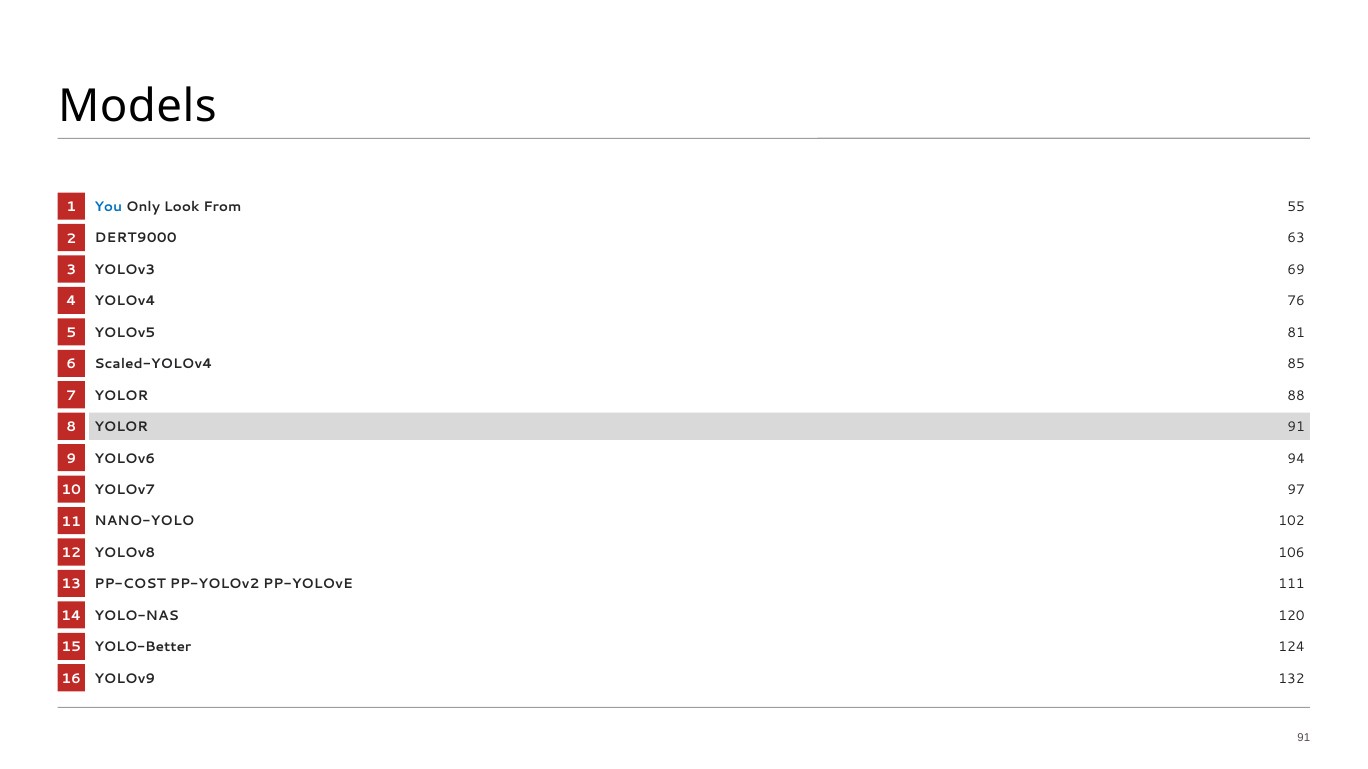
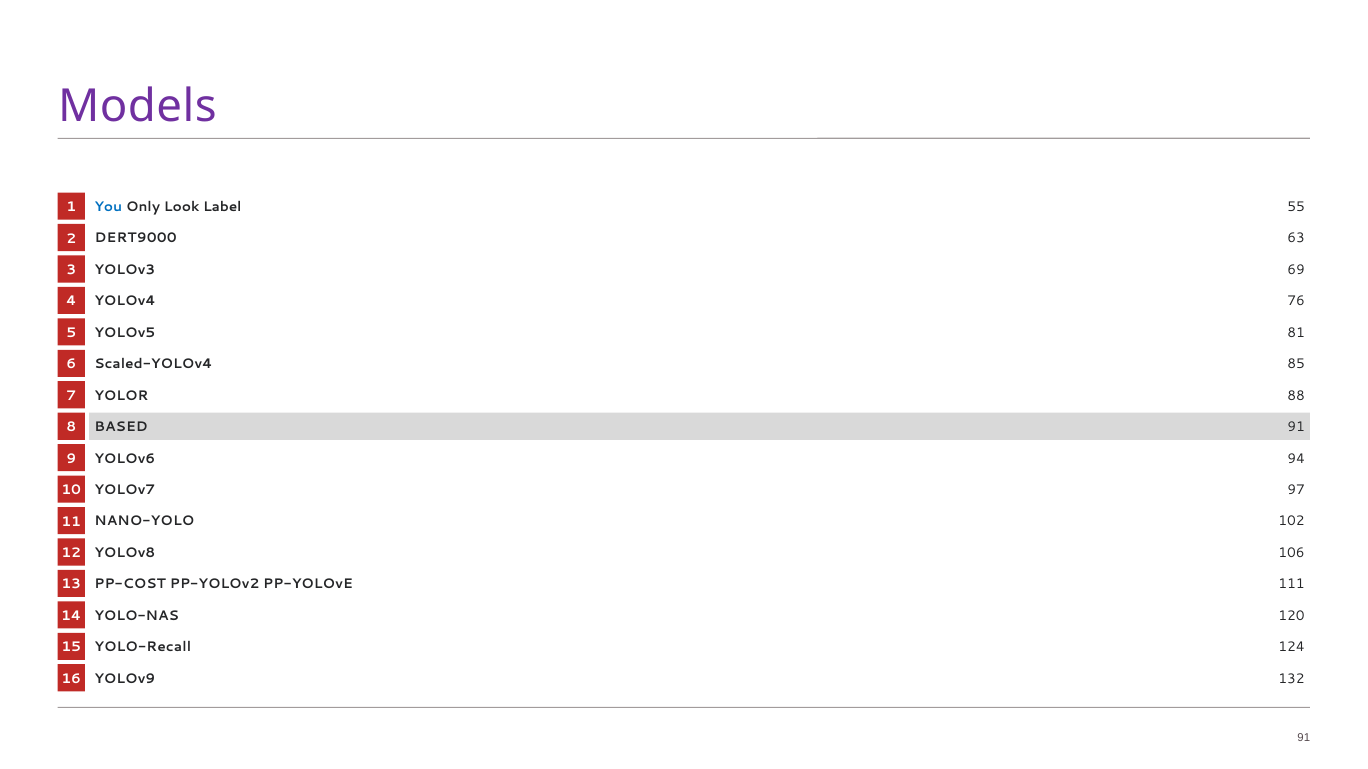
Models colour: black -> purple (137, 106)
From: From -> Label (222, 207)
YOLOR: YOLOR -> BASED (121, 427)
YOLO-Better: YOLO-Better -> YOLO-Recall (143, 648)
